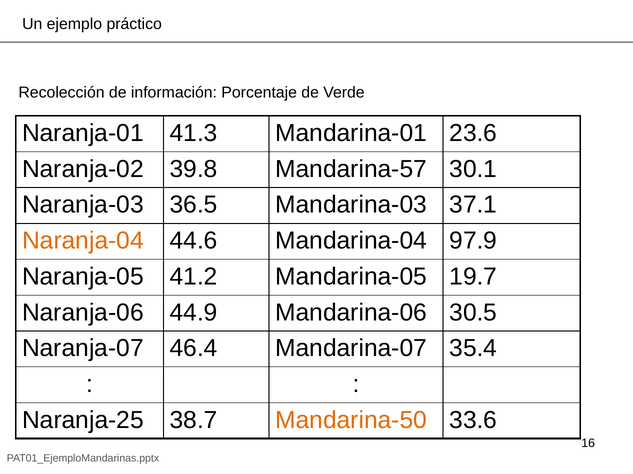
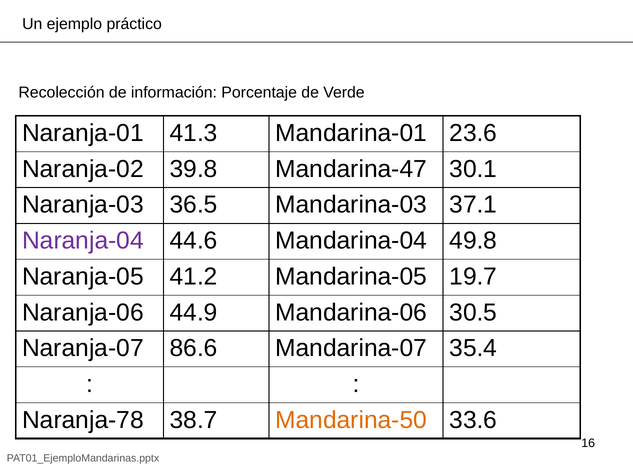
Mandarina-57: Mandarina-57 -> Mandarina-47 (351, 169)
Naranja-04 colour: orange -> purple (83, 241)
97.9: 97.9 -> 49.8 (473, 241)
46.4: 46.4 -> 86.6 (194, 349)
Naranja-25: Naranja-25 -> Naranja-78 (83, 421)
